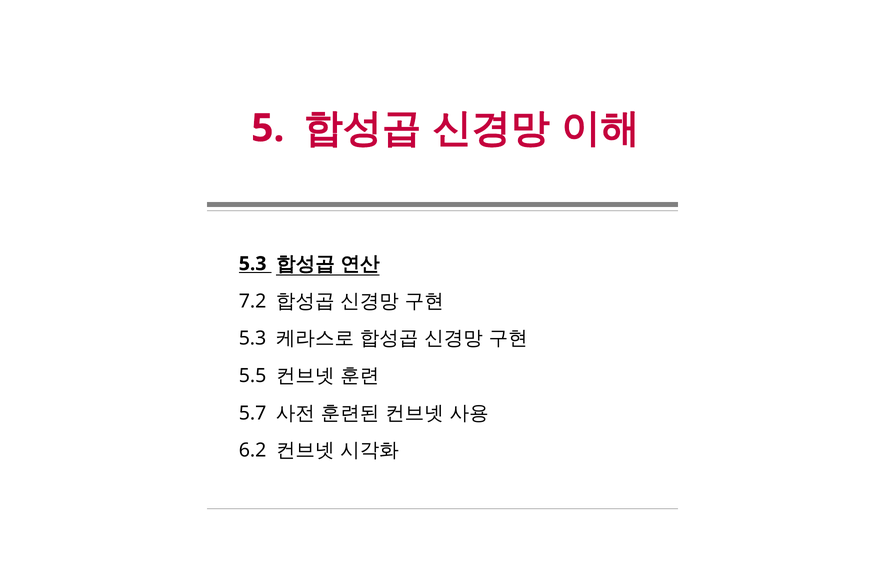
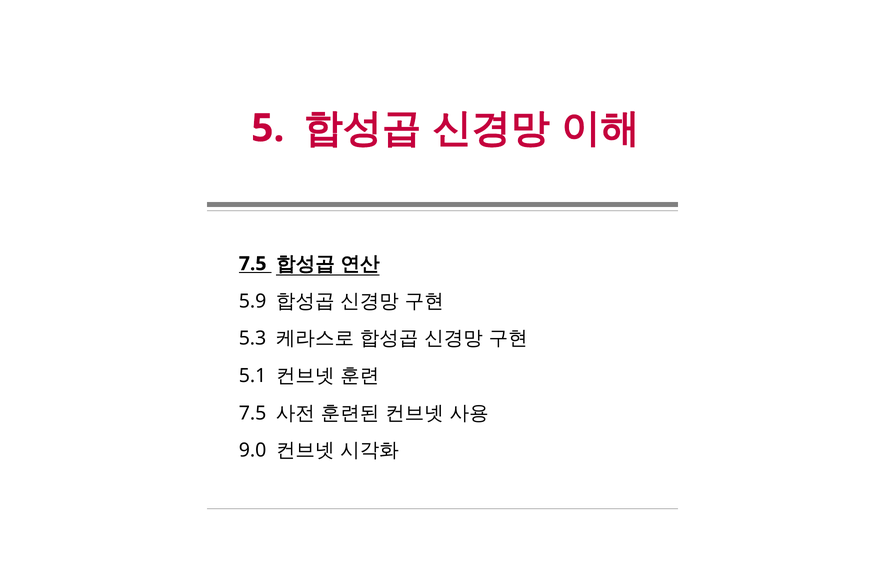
5.3: 5.3 -> 7.5 (253, 264)
7.2: 7.2 -> 5.9 (253, 301)
5.5: 5.5 -> 5.1 (253, 376)
5.7: 5.7 -> 7.5 (253, 413)
6.2: 6.2 -> 9.0 (253, 450)
